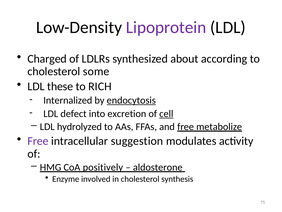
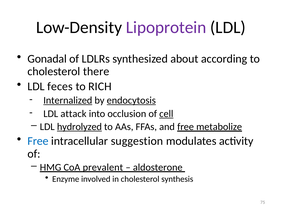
Charged: Charged -> Gonadal (47, 59)
some: some -> there (96, 71)
these: these -> feces (60, 86)
Internalized underline: none -> present (68, 100)
defect: defect -> attack (73, 113)
excretion: excretion -> occlusion (127, 113)
hydrolyzed underline: none -> present (79, 126)
Free colour: purple -> blue (38, 141)
positively: positively -> prevalent (103, 167)
